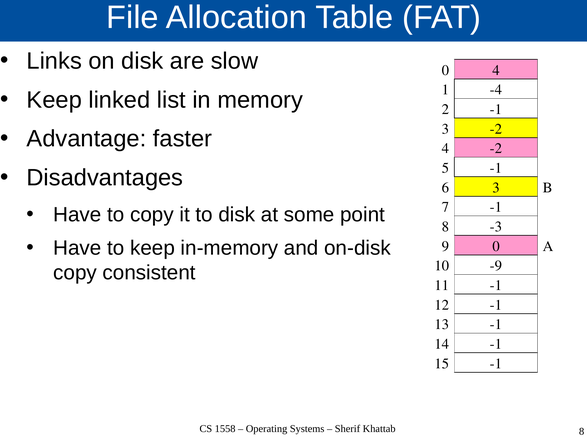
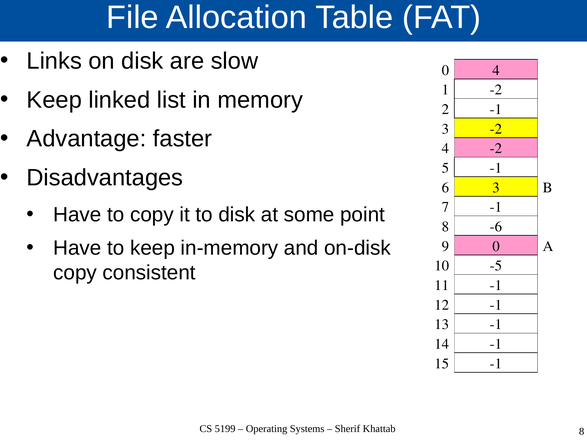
-4: -4 -> -2 (496, 90)
-3: -3 -> -6 (496, 227)
-9: -9 -> -5 (496, 266)
1558: 1558 -> 5199 (225, 429)
